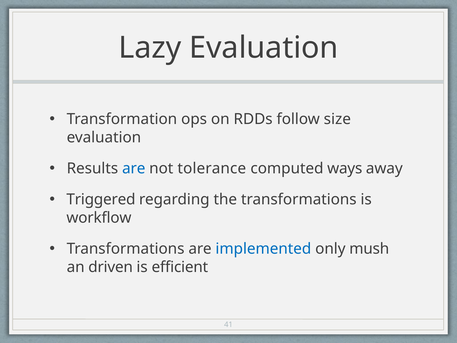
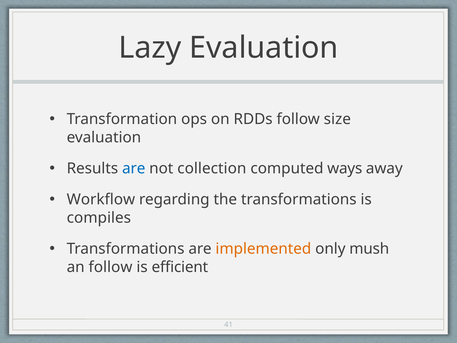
tolerance: tolerance -> collection (212, 168)
Triggered: Triggered -> Workflow (101, 199)
workflow: workflow -> compiles (99, 218)
implemented colour: blue -> orange (263, 249)
an driven: driven -> follow (110, 267)
